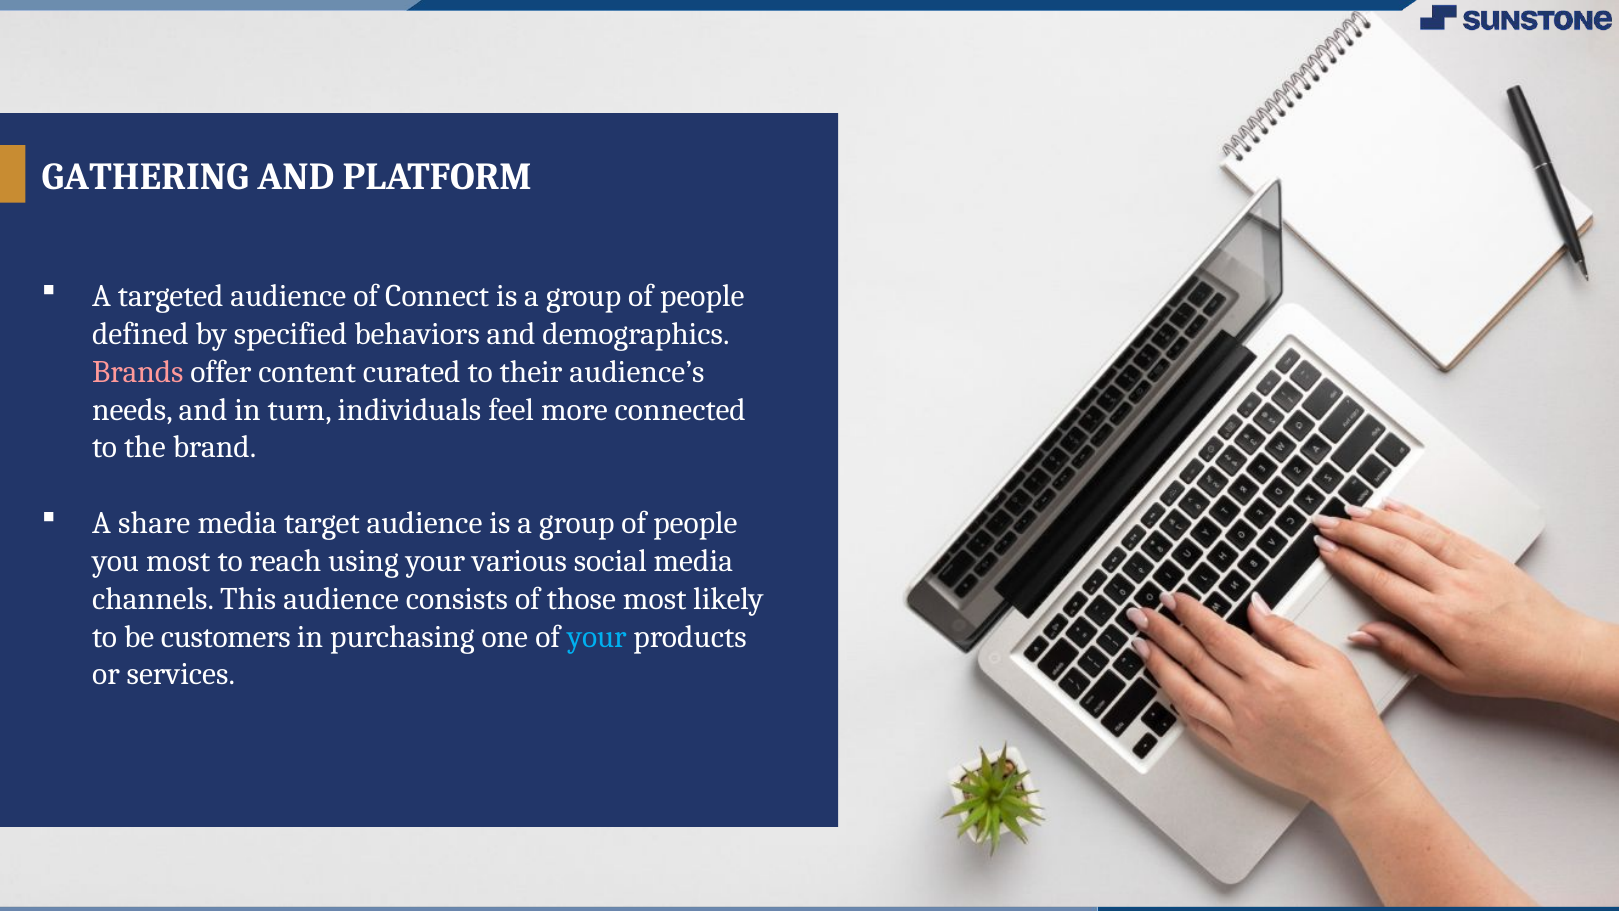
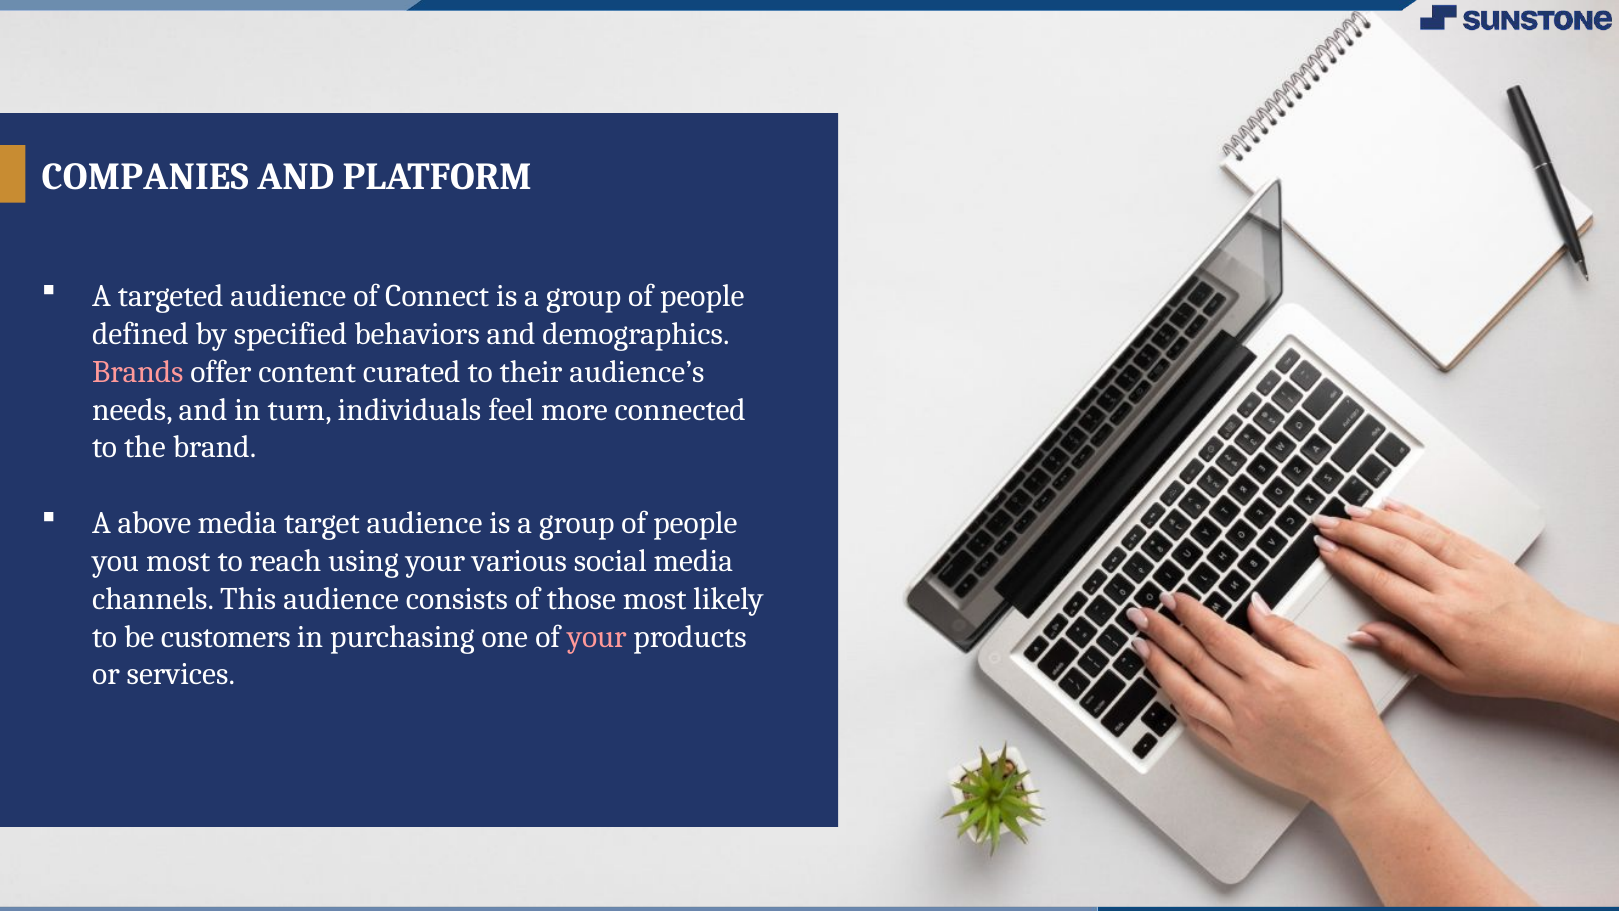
GATHERING: GATHERING -> COMPANIES (145, 177)
share: share -> above (154, 523)
your colour: light blue -> pink (597, 636)
